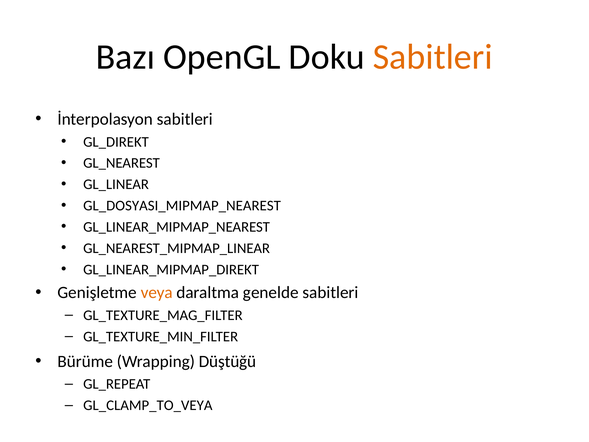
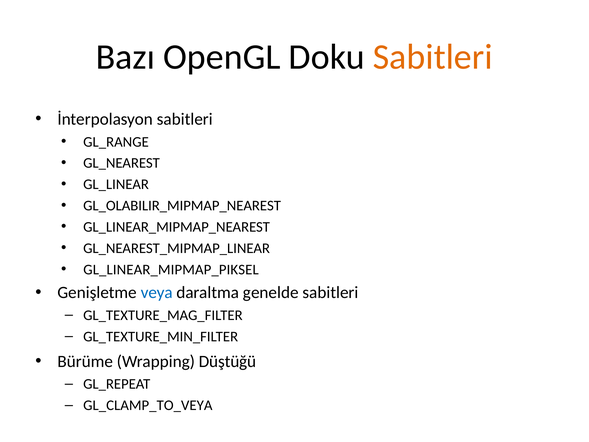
GL_DIREKT: GL_DIREKT -> GL_RANGE (116, 142)
GL_DOSYASI_MIPMAP_NEAREST: GL_DOSYASI_MIPMAP_NEAREST -> GL_OLABILIR_MIPMAP_NEAREST (182, 206)
GL_LINEAR_MIPMAP_DIREKT: GL_LINEAR_MIPMAP_DIREKT -> GL_LINEAR_MIPMAP_PIKSEL (171, 269)
veya colour: orange -> blue (157, 292)
